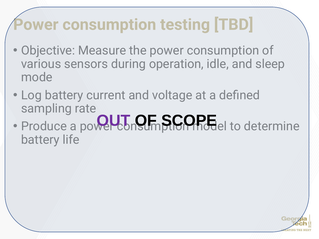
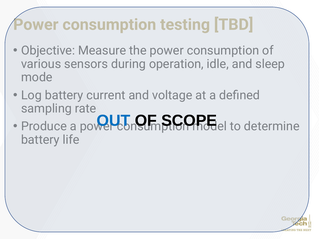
OUT colour: purple -> blue (114, 121)
